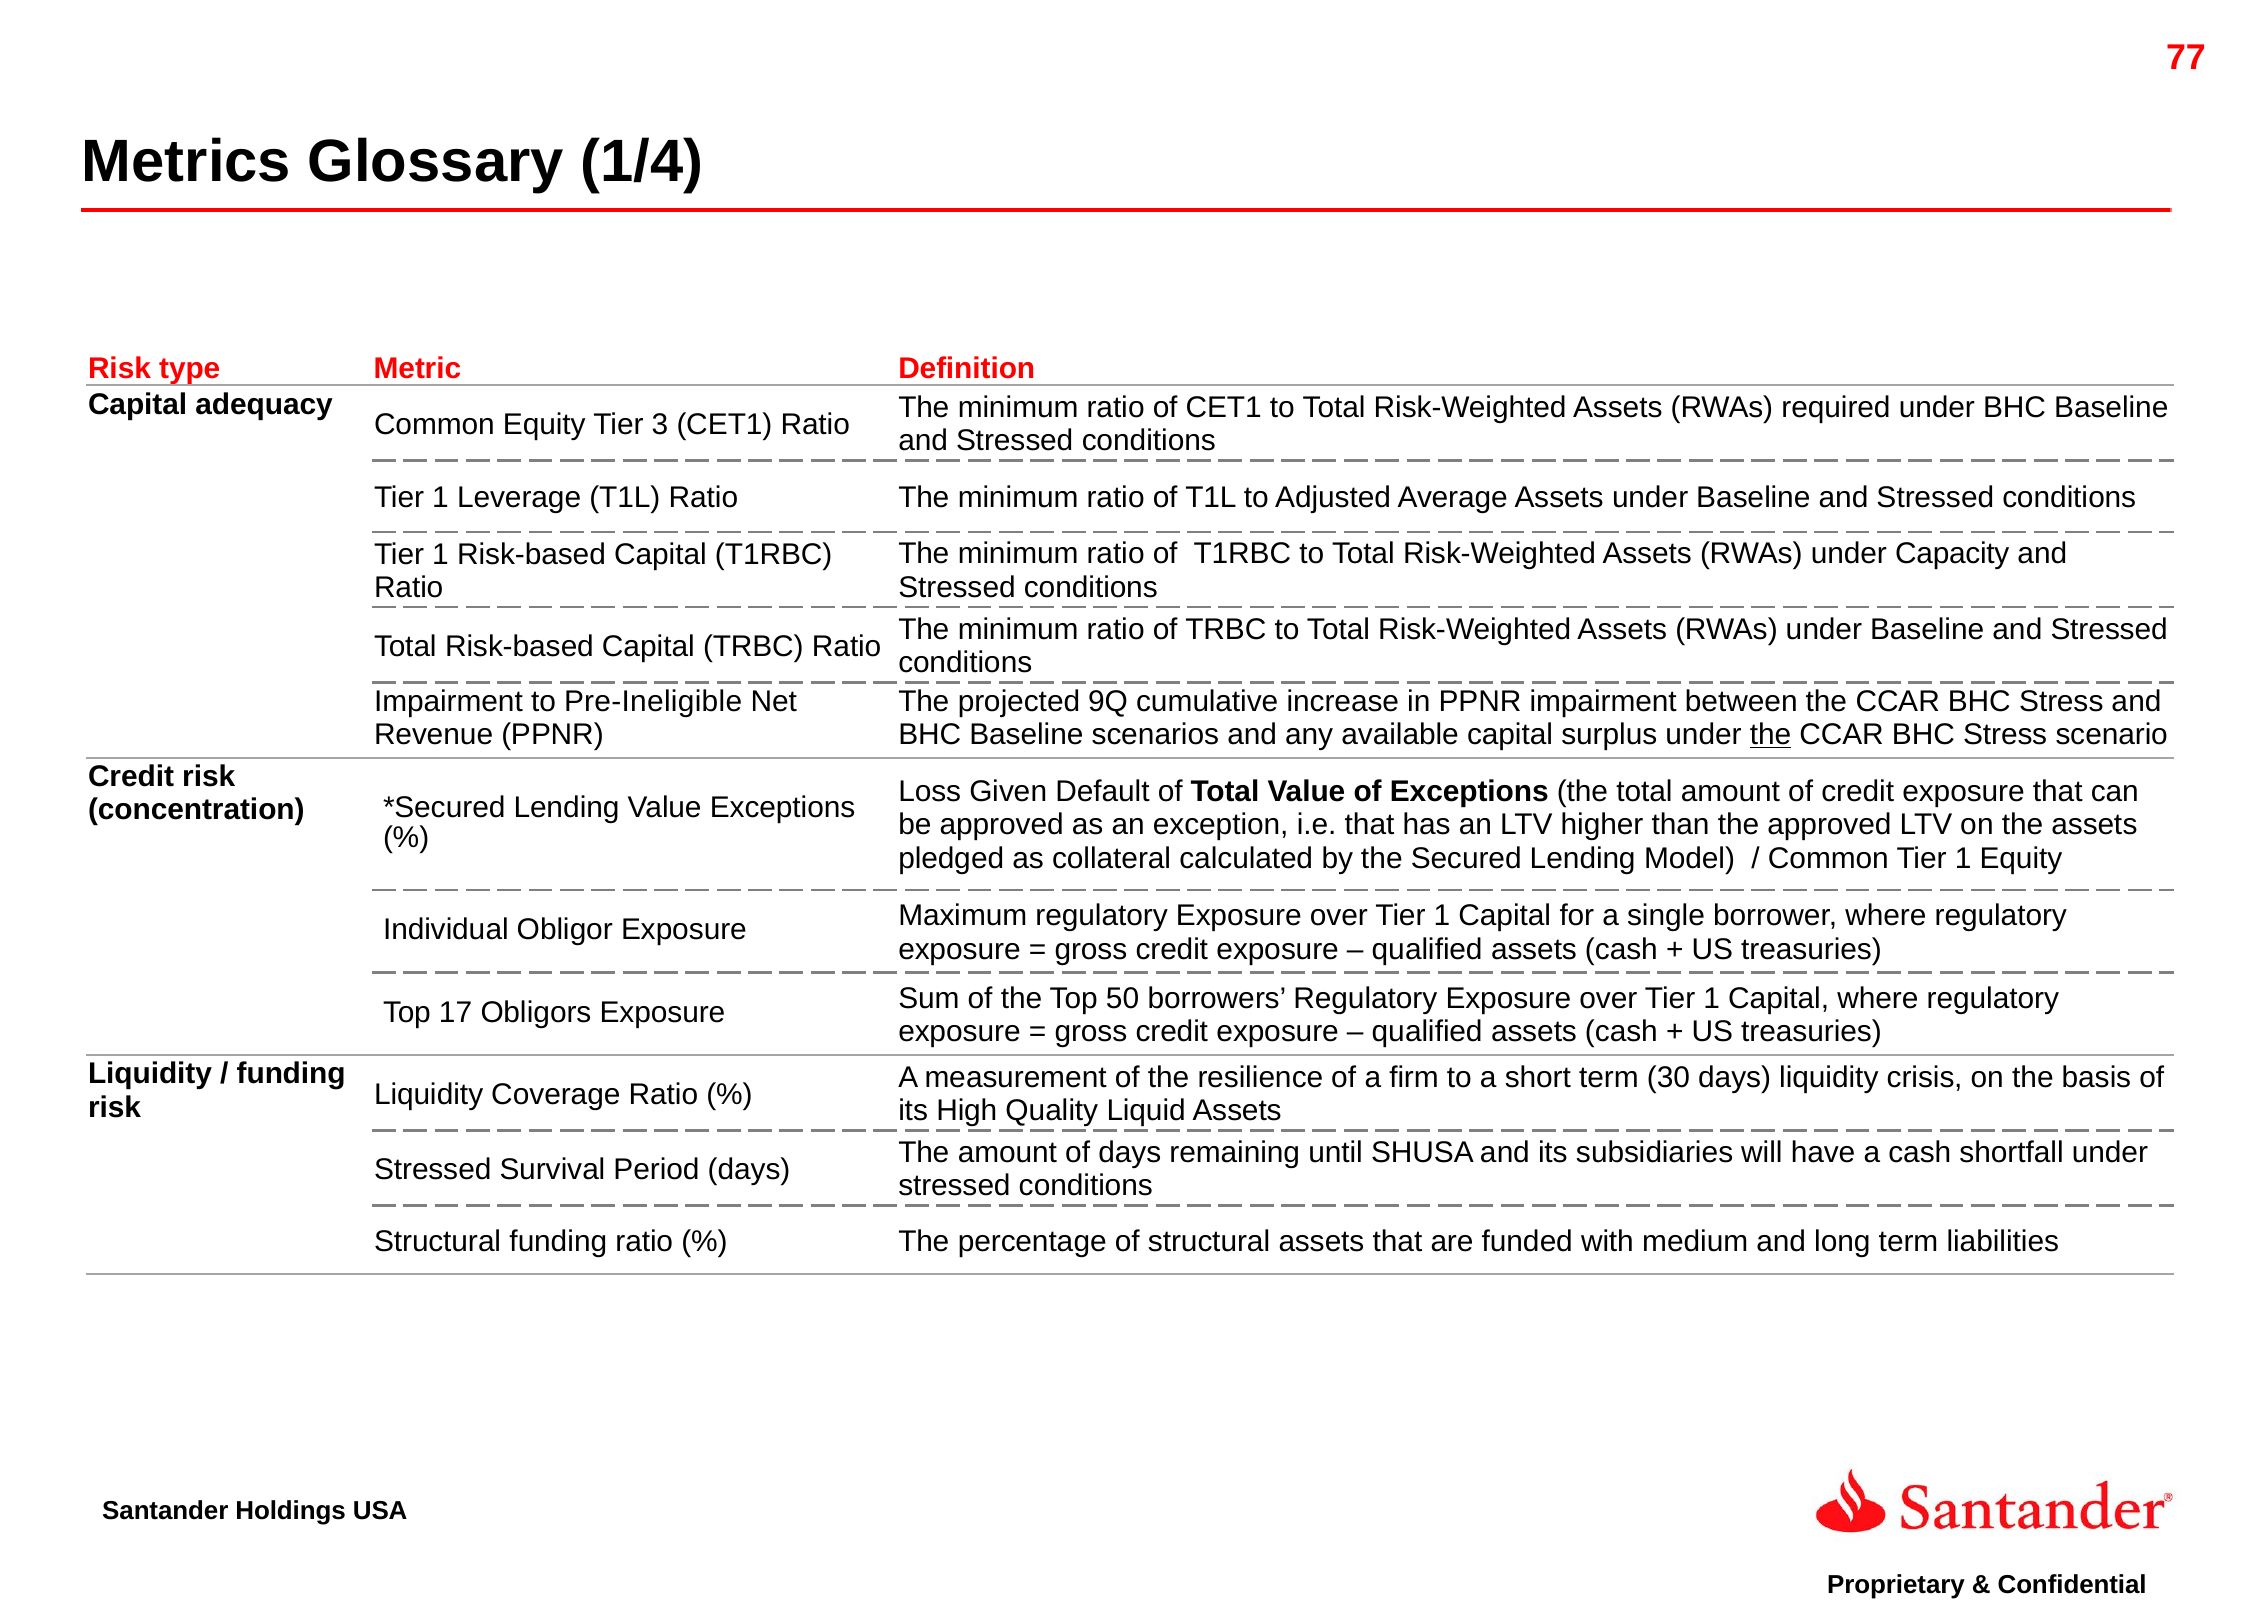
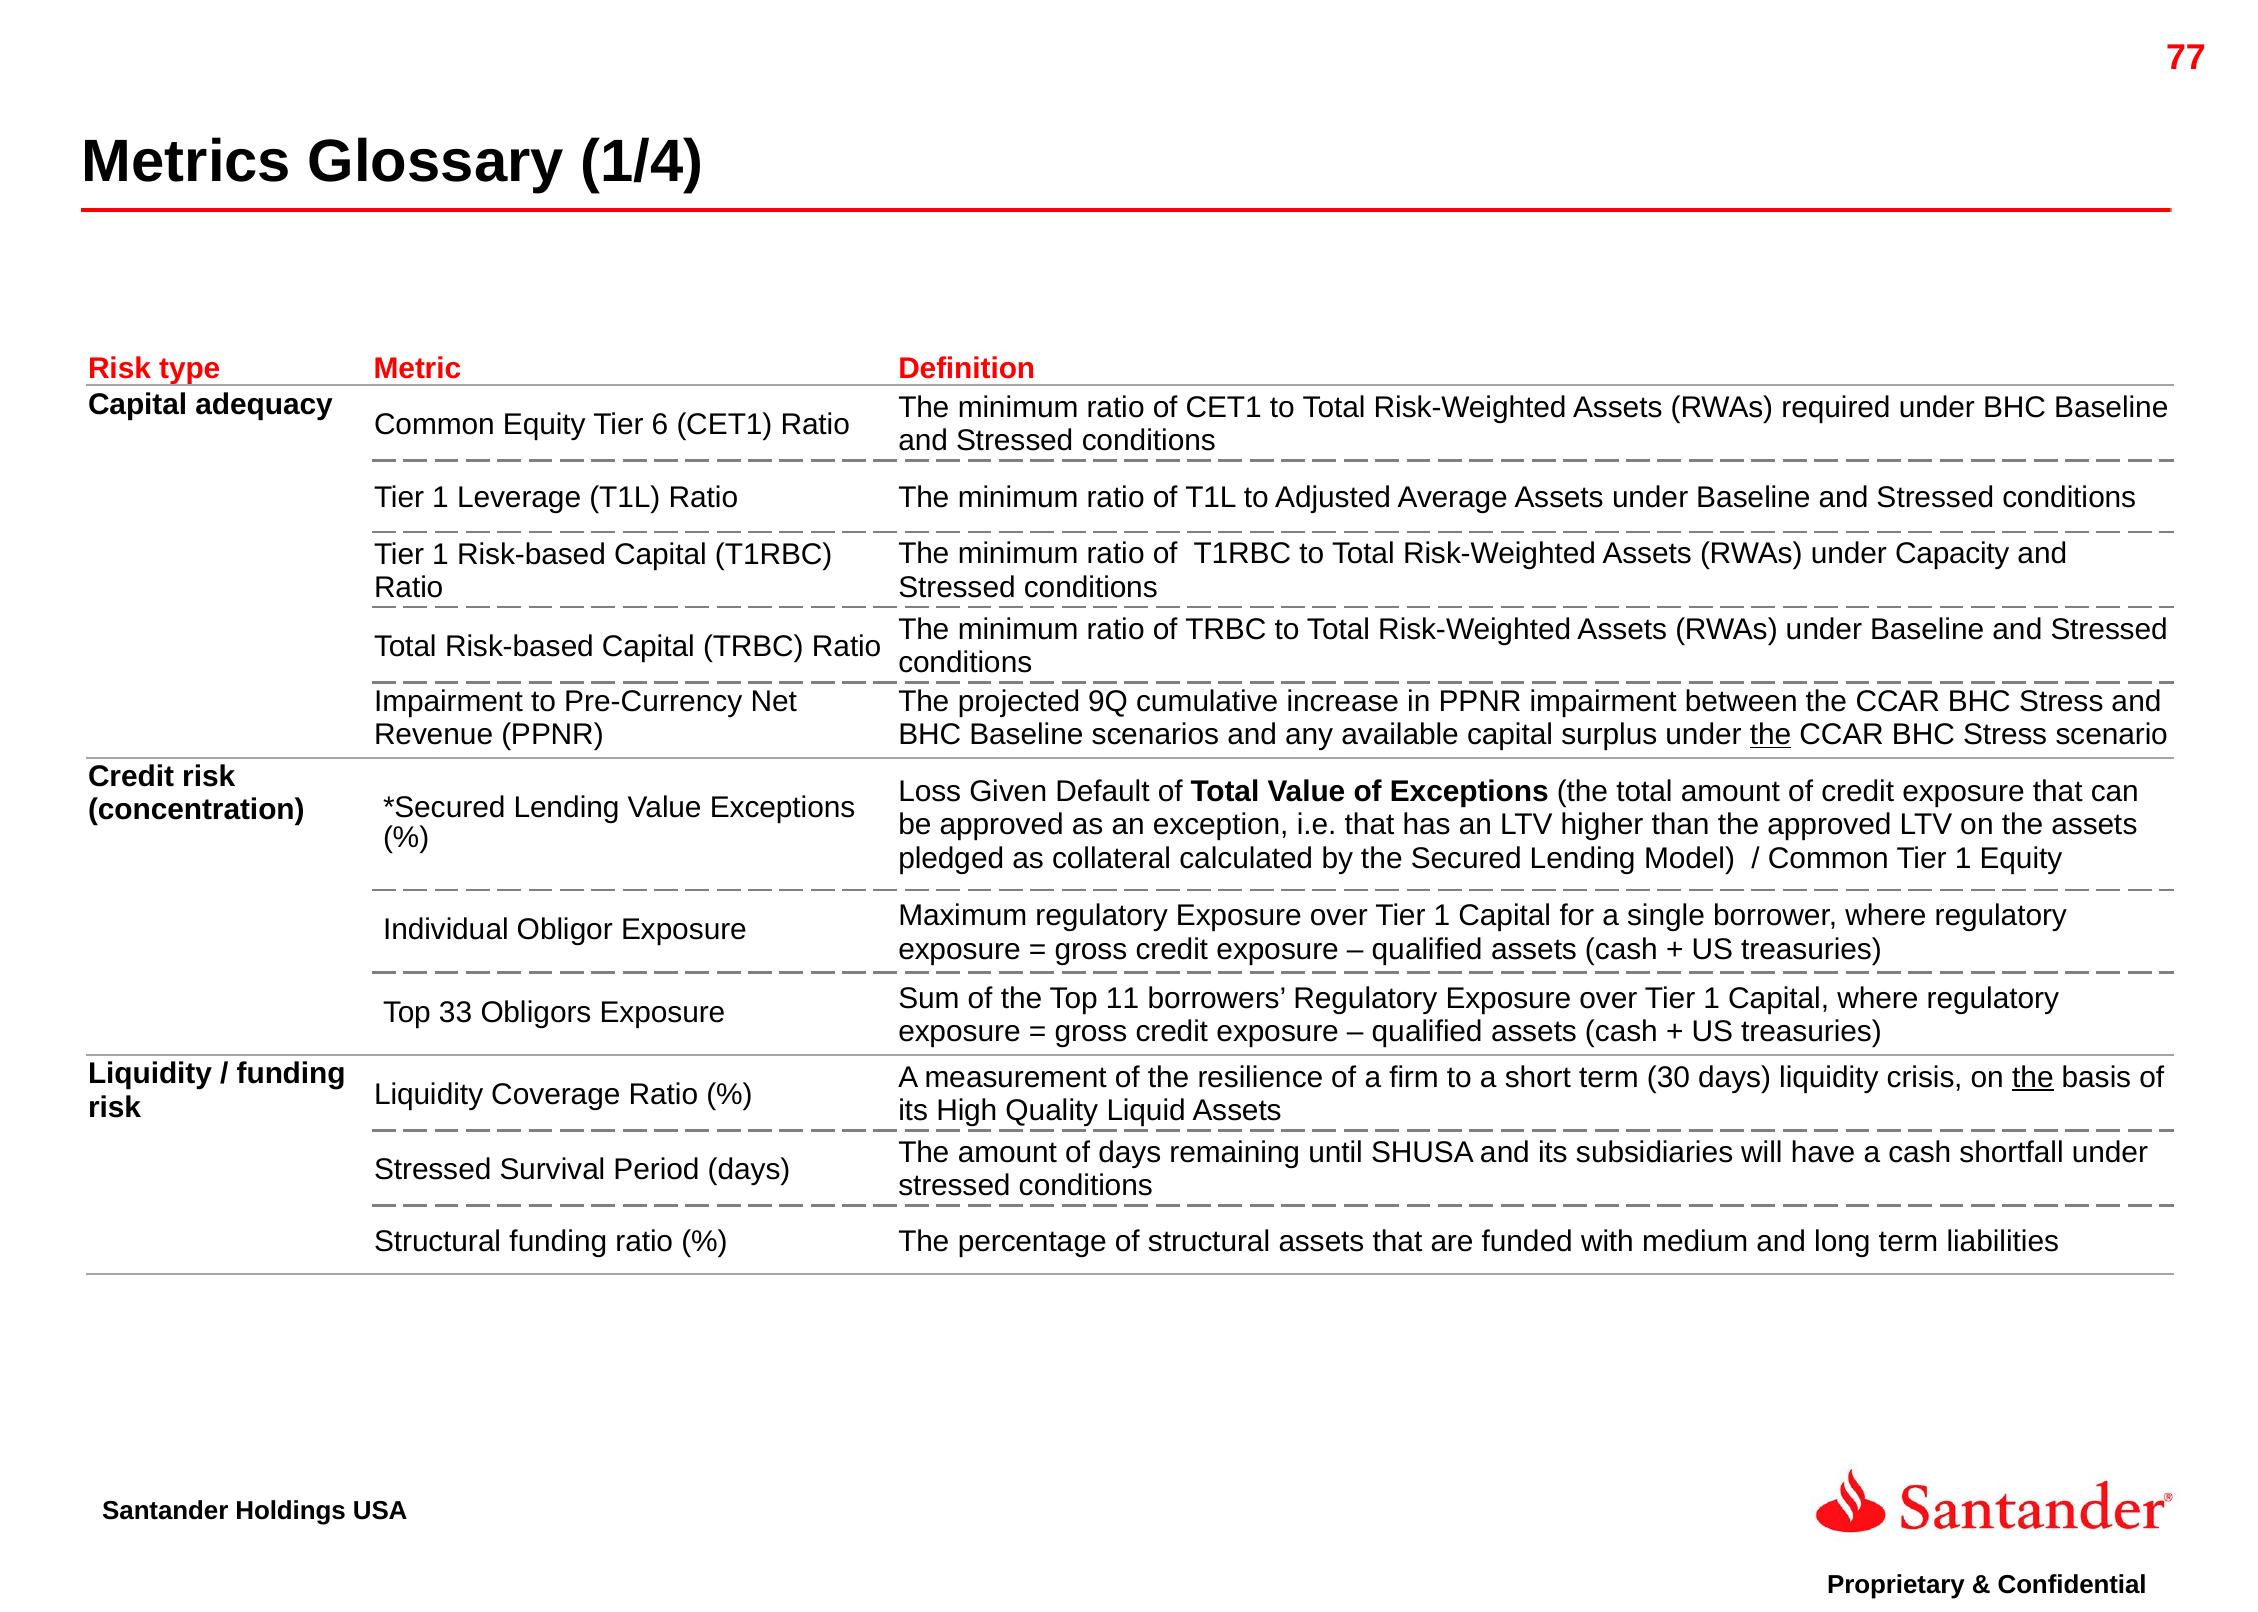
3: 3 -> 6 (660, 425)
Pre-Ineligible: Pre-Ineligible -> Pre-Currency (653, 702)
17: 17 -> 33 (456, 1013)
50: 50 -> 11 (1123, 999)
the underline: none -> present (2033, 1078)
